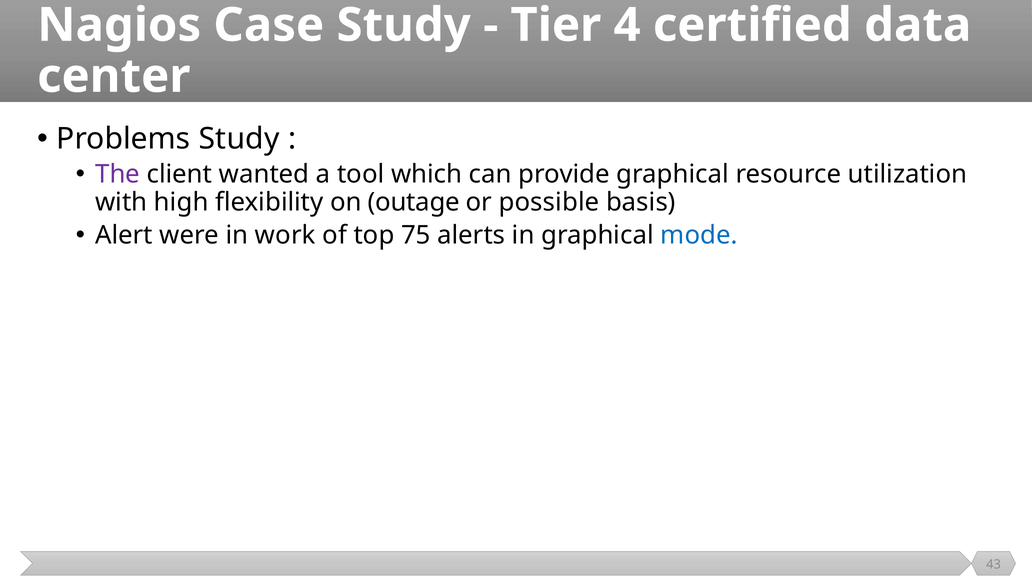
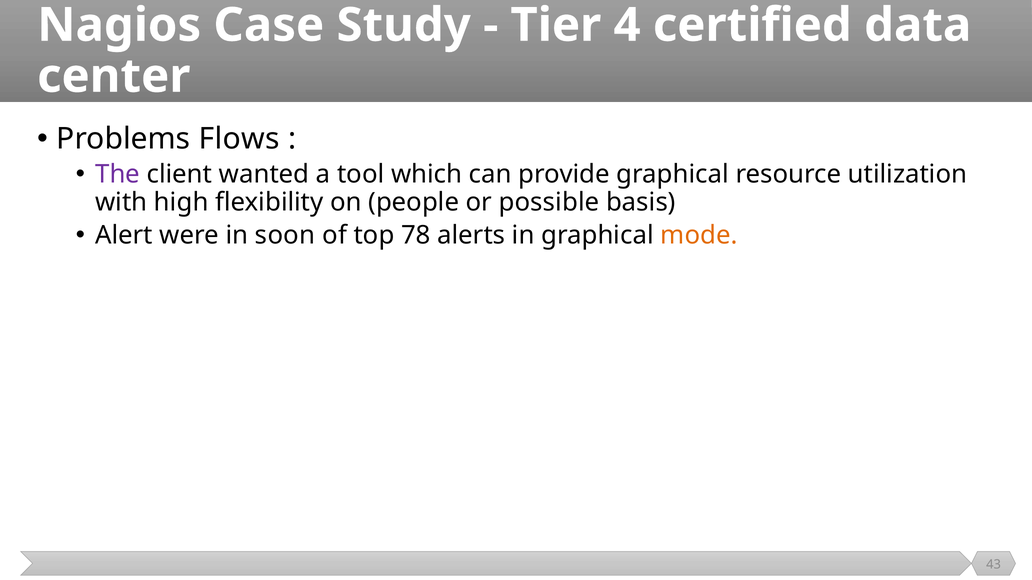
Problems Study: Study -> Flows (239, 139)
outage: outage -> people (414, 202)
work: work -> soon (285, 236)
75: 75 -> 78 (416, 236)
mode colour: blue -> orange (699, 236)
